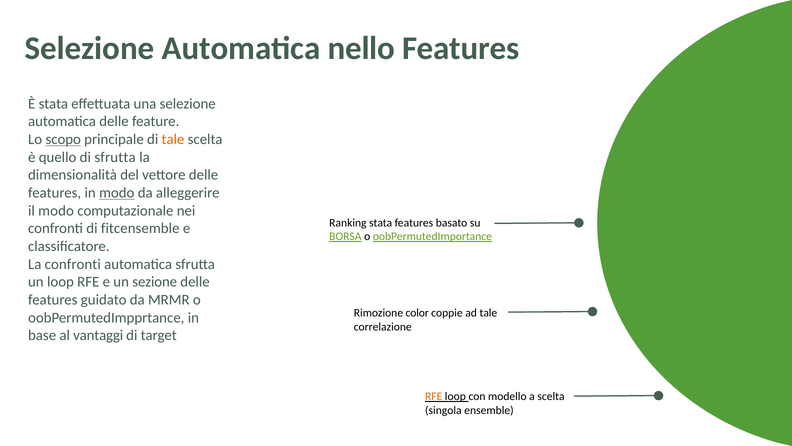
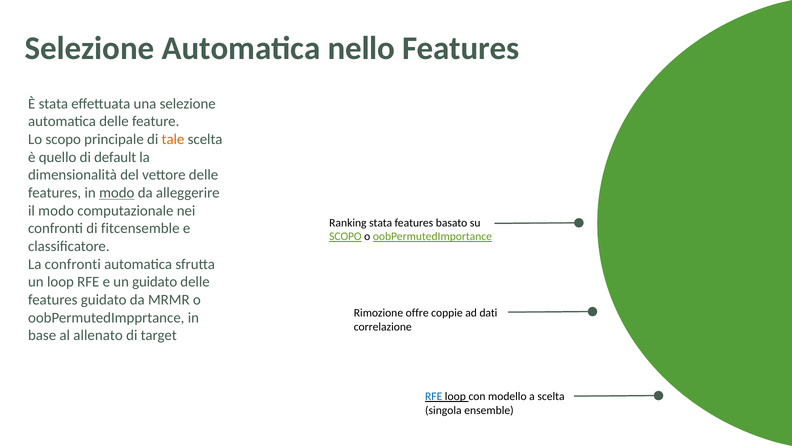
scopo underline: present -> none (63, 139)
di sfrutta: sfrutta -> default (115, 157)
BORSA: BORSA -> SCOPO (345, 236)
un sezione: sezione -> guidato (155, 282)
color: color -> offre (417, 312)
ad tale: tale -> dati (488, 312)
vantaggi: vantaggi -> allenato (98, 335)
RFE colour: orange -> blue (434, 396)
